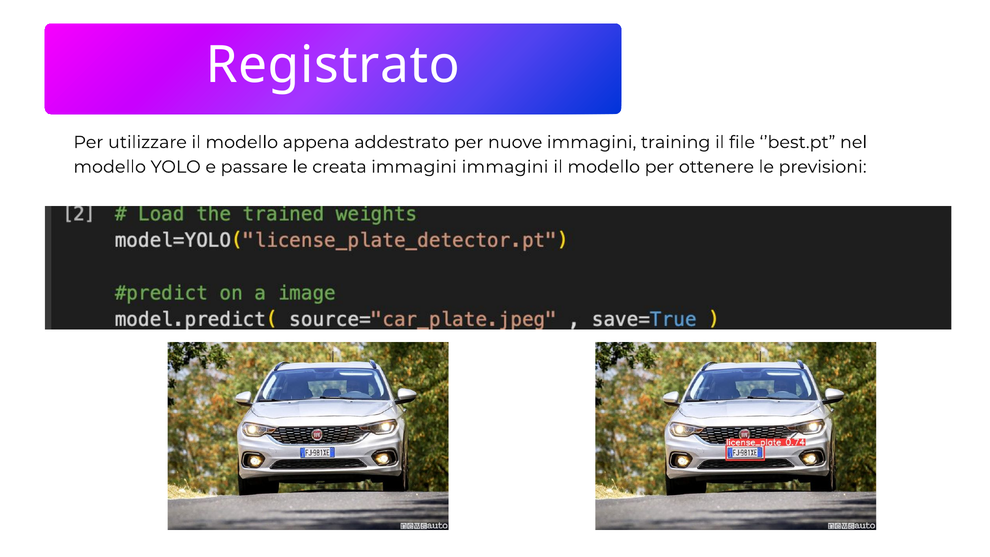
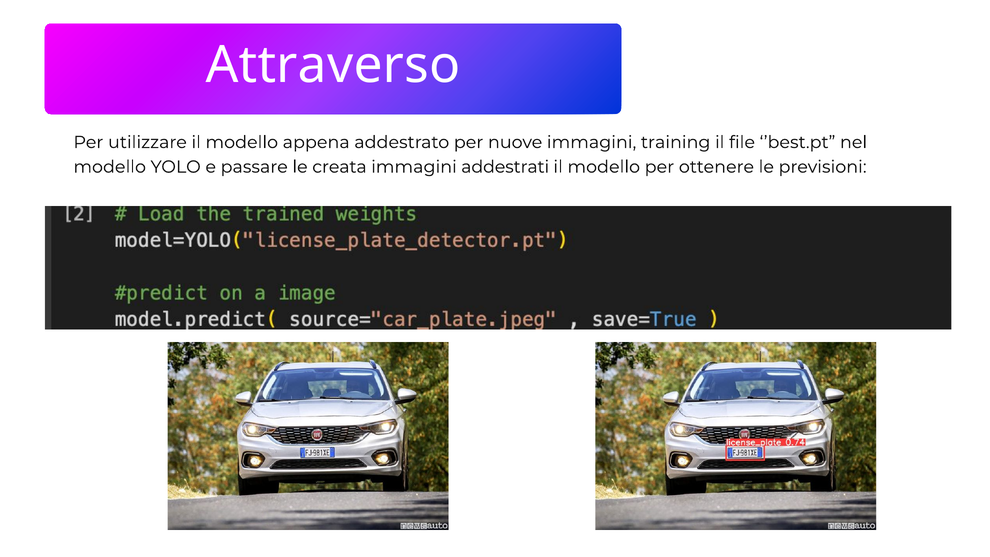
Registrato: Registrato -> Attraverso (333, 65)
immagini immagini: immagini -> addestrati (505, 167)
